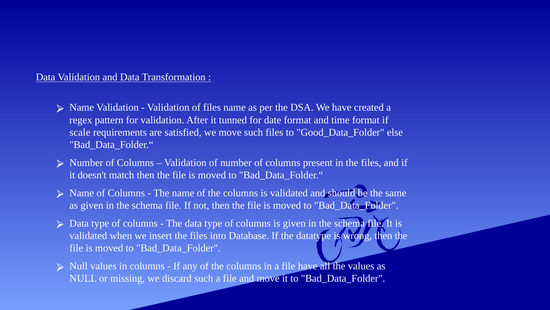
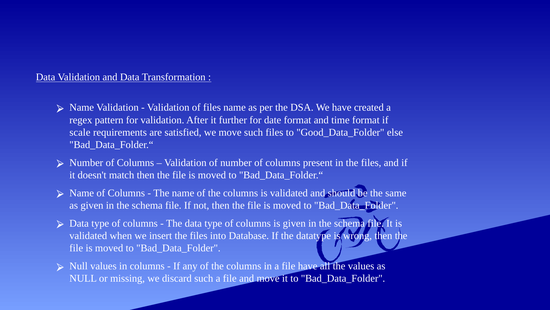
tunned: tunned -> further (233, 120)
